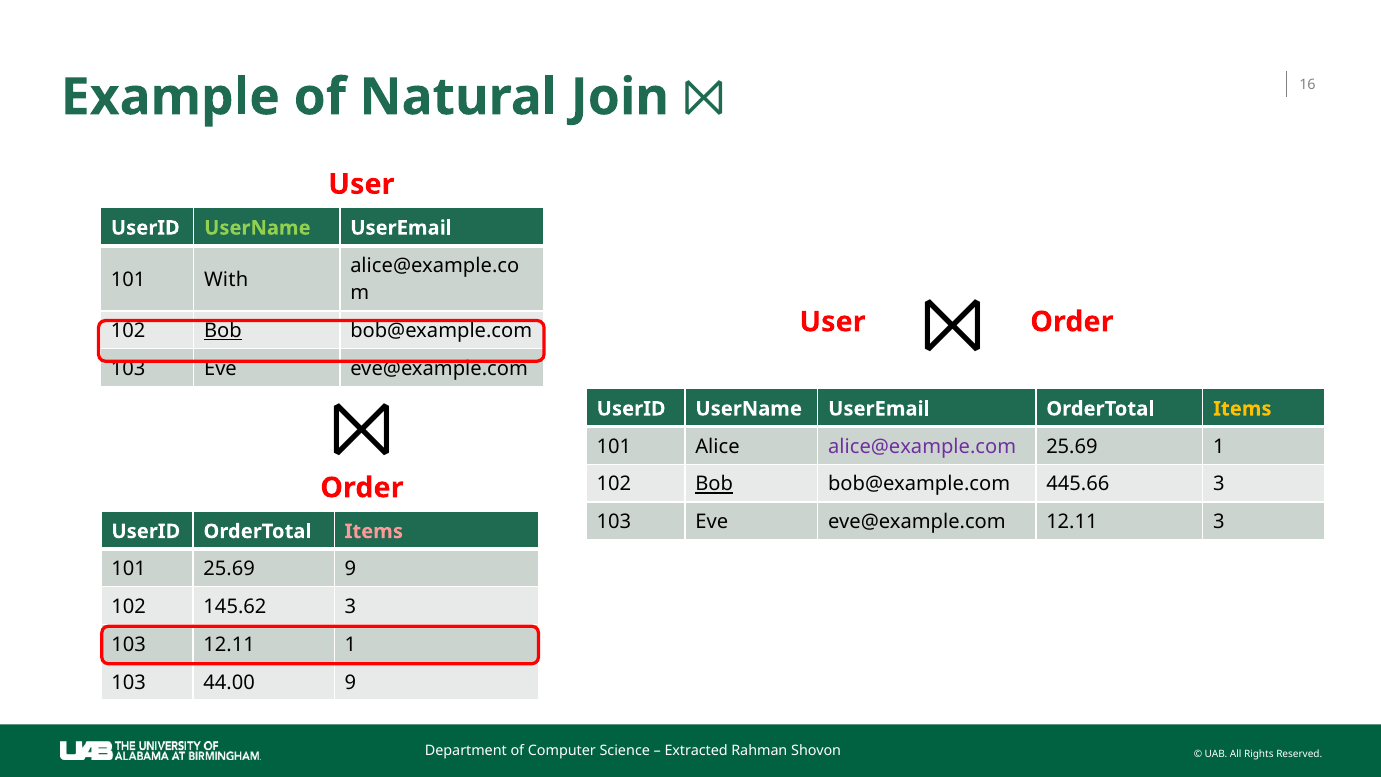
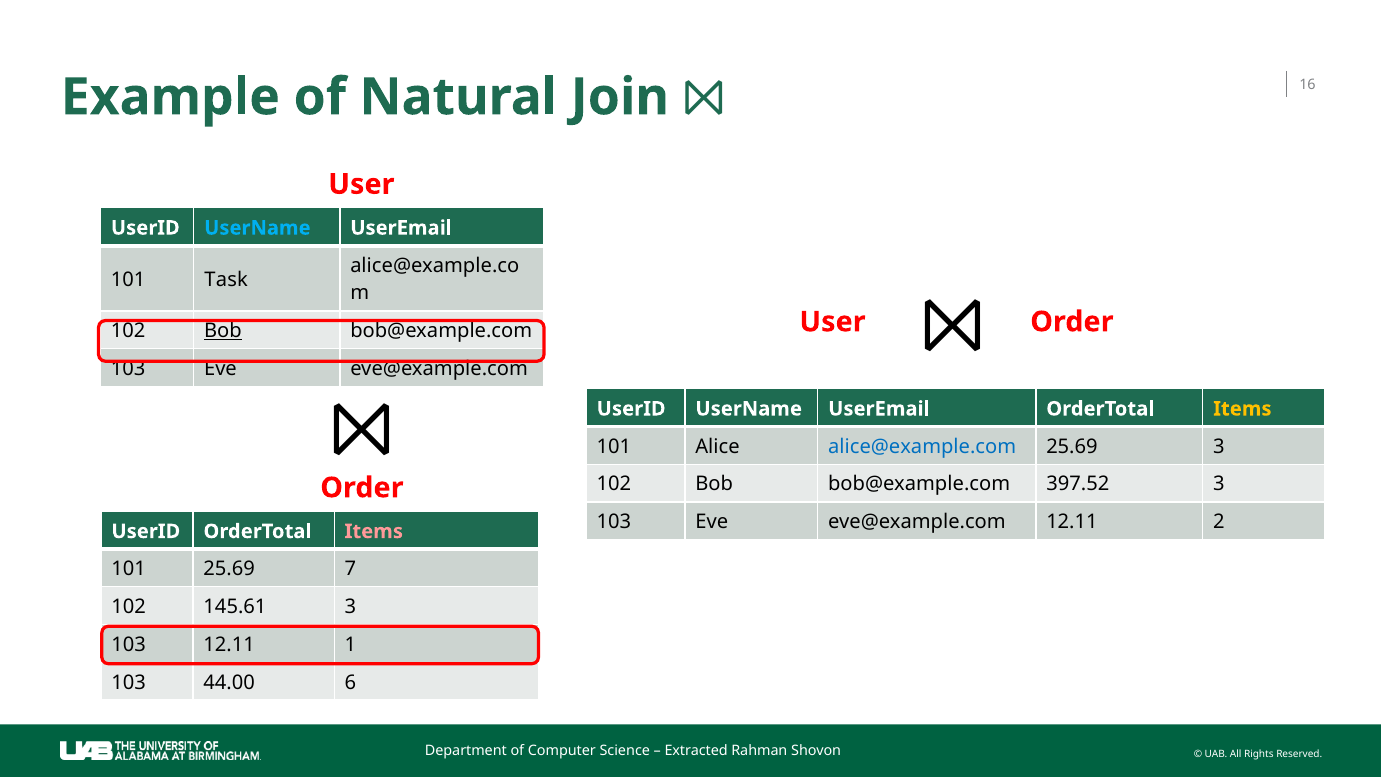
UserName colour: light green -> light blue (257, 228)
With: With -> Task (226, 279)
alice@example.com colour: purple -> blue (922, 446)
25.69 1: 1 -> 3 (1219, 446)
Bob underline: present -> none (714, 484)
445.66: 445.66 -> 397.52 (1078, 484)
12.11 3: 3 -> 2 (1219, 522)
25.69 9: 9 -> 7 (350, 569)
145.62: 145.62 -> 145.61 (235, 607)
44.00 9: 9 -> 6 (350, 682)
